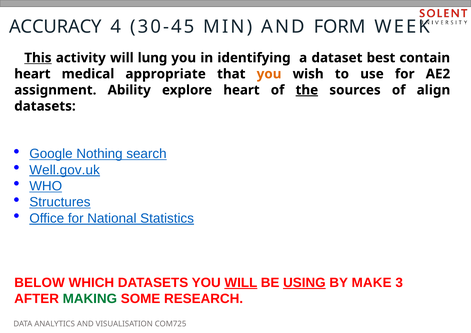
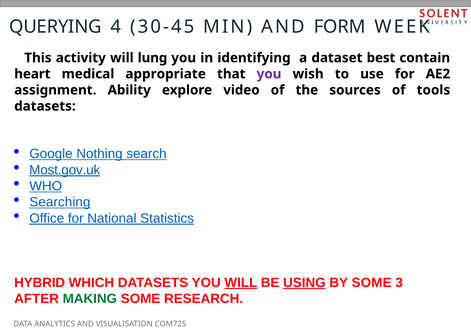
ACCURACY: ACCURACY -> QUERYING (55, 27)
This underline: present -> none (38, 58)
you colour: orange -> purple (269, 74)
explore heart: heart -> video (241, 90)
the underline: present -> none (307, 90)
align: align -> tools (433, 90)
Well.gov.uk: Well.gov.uk -> Most.gov.uk (65, 170)
Structures: Structures -> Searching (60, 202)
BELOW: BELOW -> HYBRID (40, 283)
BY MAKE: MAKE -> SOME (372, 283)
